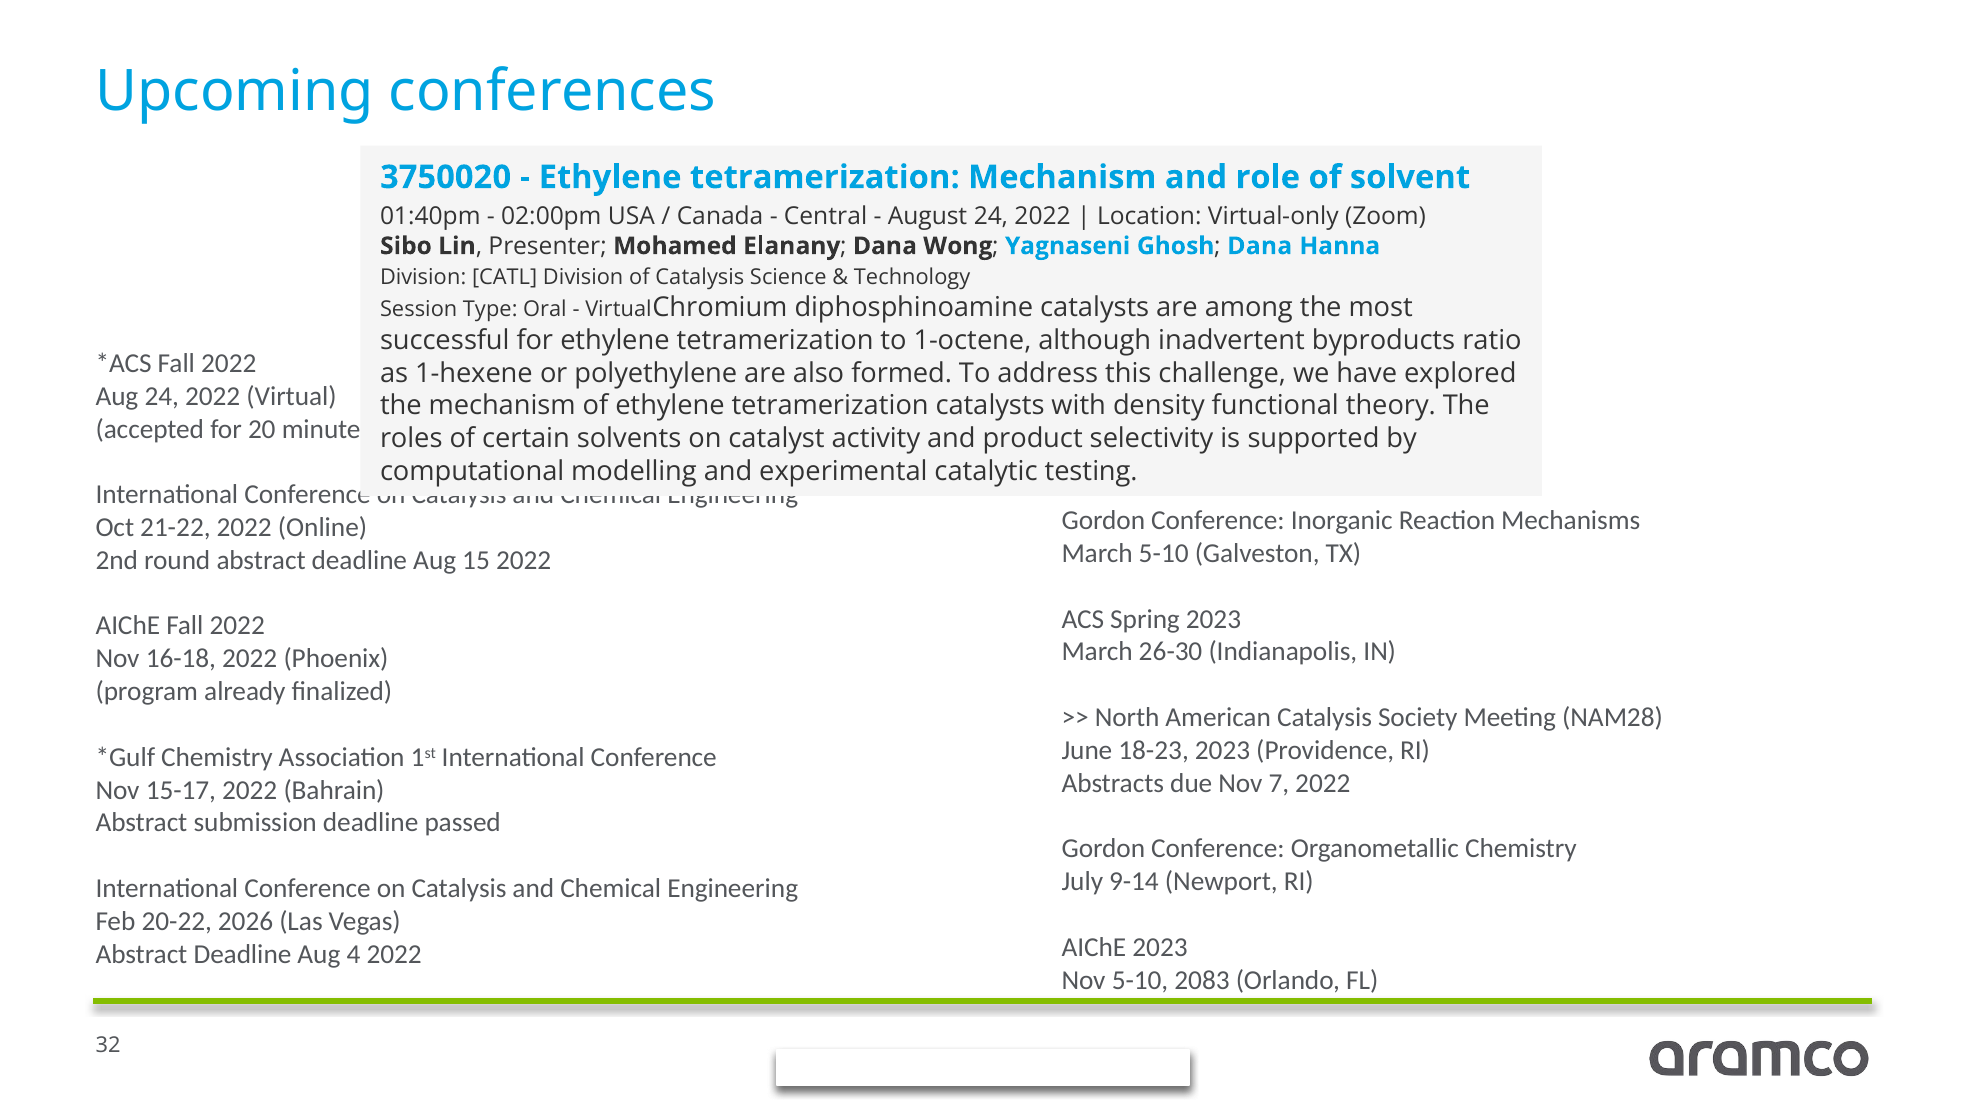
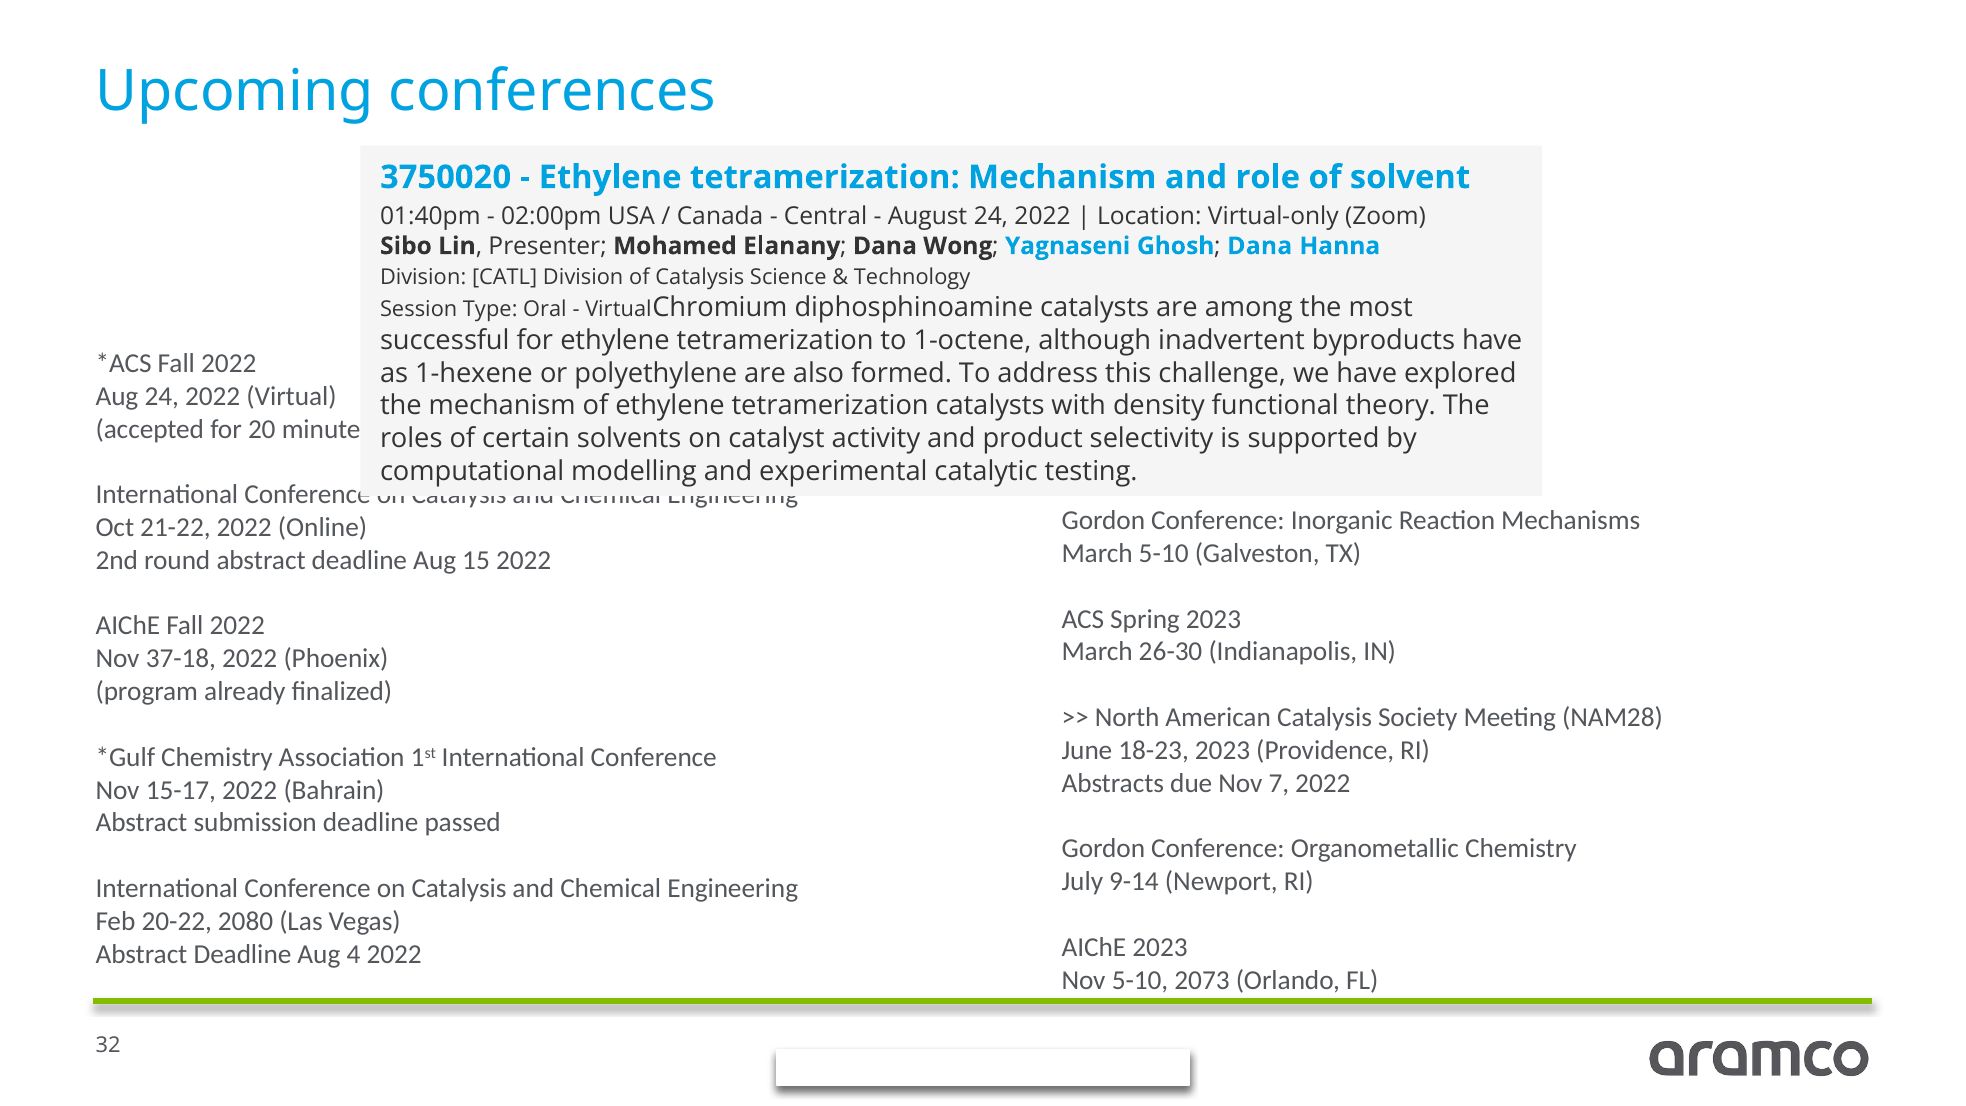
byproducts ratio: ratio -> have (1492, 340)
16-18: 16-18 -> 37-18 (181, 659)
2026: 2026 -> 2080 (246, 921)
2083: 2083 -> 2073 (1202, 980)
